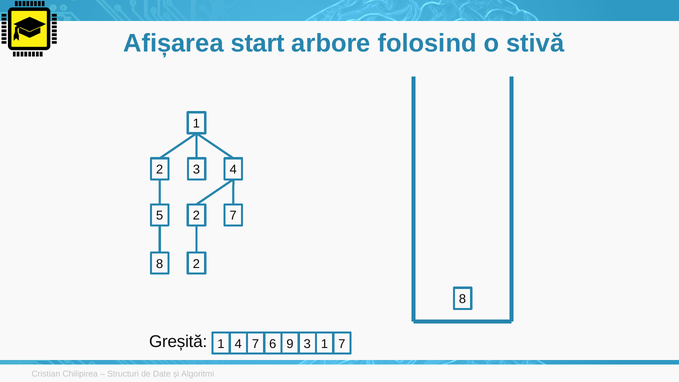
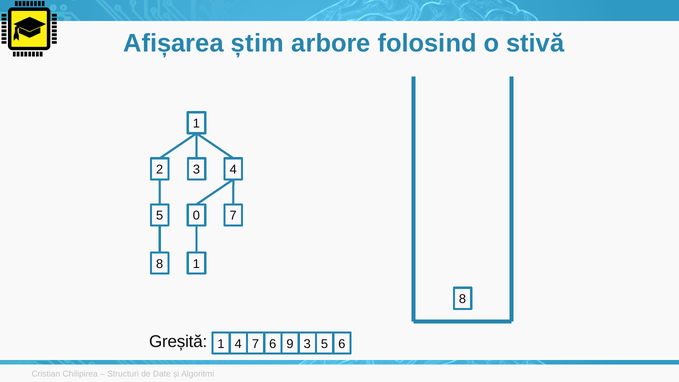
start: start -> știm (257, 43)
5 2: 2 -> 0 (196, 216)
8 2: 2 -> 1 (196, 264)
1 1: 1 -> 5 (325, 344)
9 7: 7 -> 6 (342, 344)
